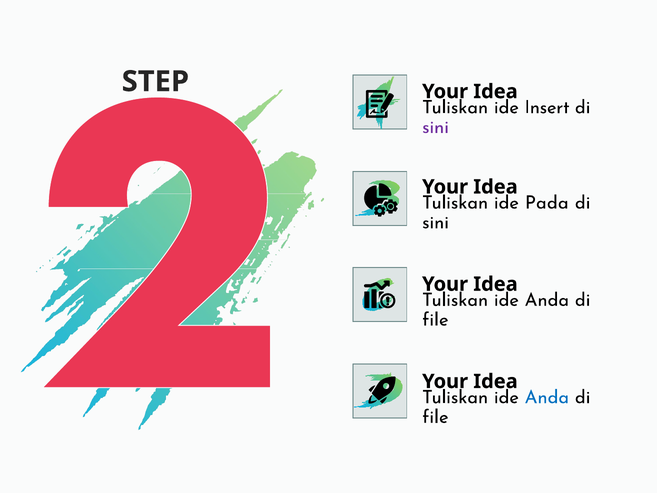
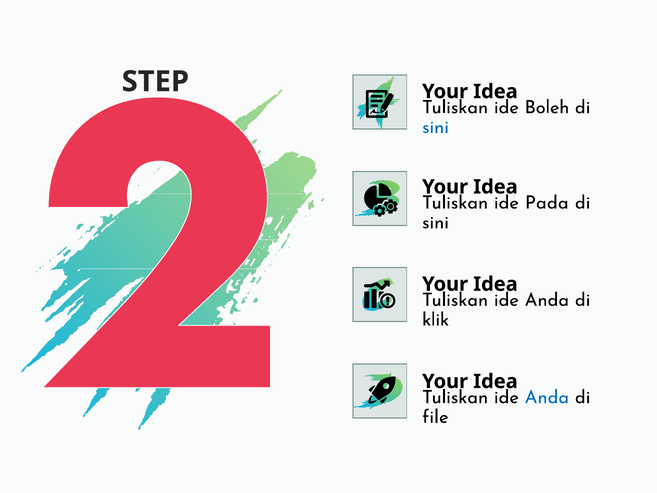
Insert: Insert -> Boleh (547, 107)
sini colour: purple -> blue (435, 127)
file: file -> klik (436, 319)
